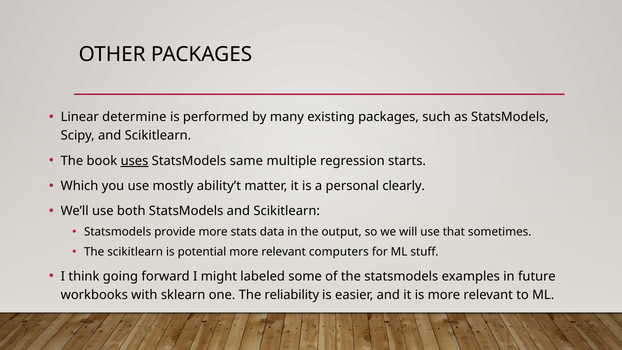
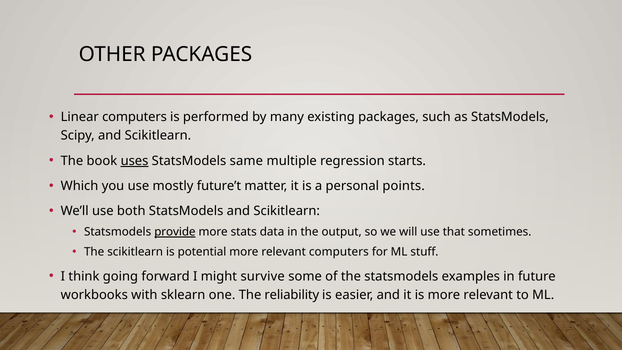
Linear determine: determine -> computers (135, 117)
ability’t: ability’t -> future’t (219, 186)
clearly: clearly -> points (404, 186)
provide underline: none -> present (175, 232)
labeled: labeled -> survive (263, 276)
